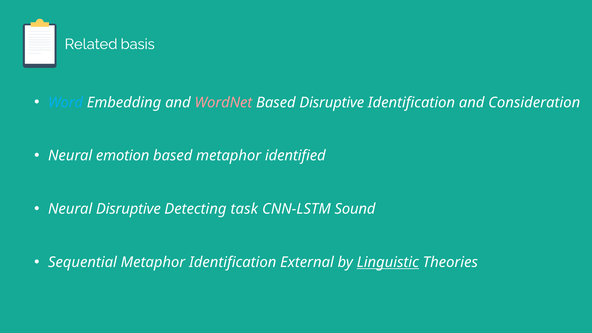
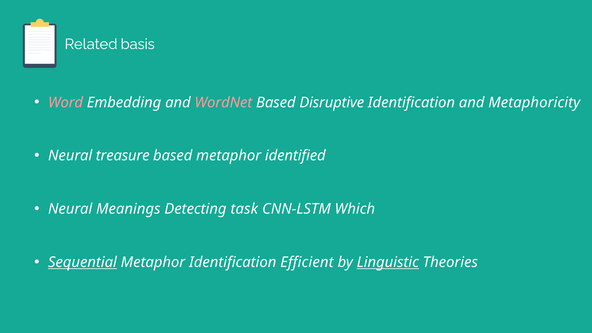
Word colour: light blue -> pink (66, 102)
Consideration: Consideration -> Metaphoricity (534, 102)
emotion: emotion -> treasure (123, 156)
Neural Disruptive: Disruptive -> Meanings (128, 209)
Sound: Sound -> Which (355, 209)
Sequential underline: none -> present (82, 262)
External: External -> Efficient (307, 262)
